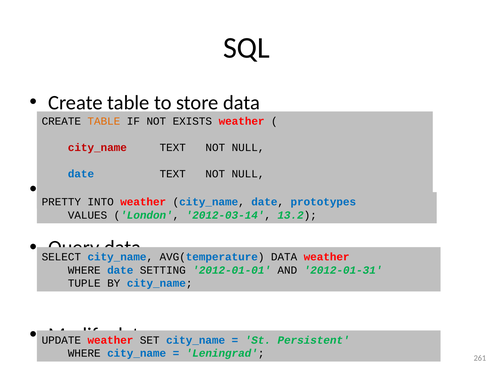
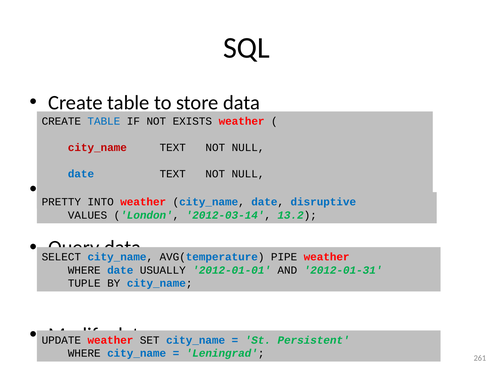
TABLE colour: orange -> blue (104, 121)
prototypes: prototypes -> disruptive (323, 202)
AVG(temperature DATA: DATA -> PIPE (284, 257)
SETTING: SETTING -> USUALLY (163, 270)
